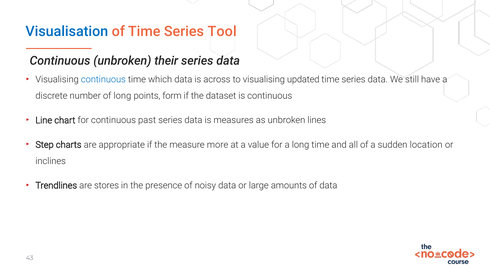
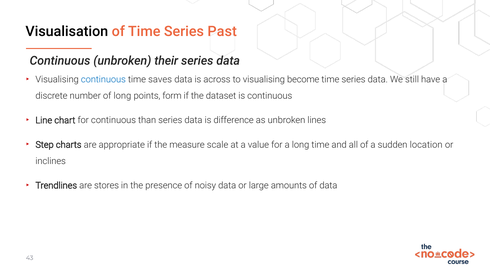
Visualisation colour: blue -> black (67, 32)
Tool: Tool -> Past (222, 32)
which: which -> saves (160, 80)
updated: updated -> become (303, 80)
past: past -> than (147, 121)
measures: measures -> difference (234, 121)
more: more -> scale (218, 145)
